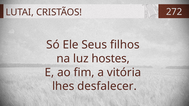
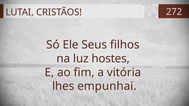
desfalecer: desfalecer -> empunhai (107, 86)
